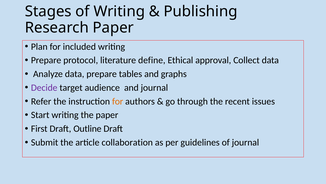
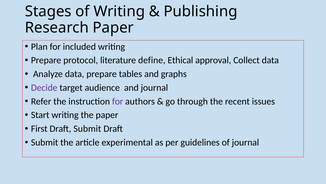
for colour: orange -> purple (118, 101)
Draft Outline: Outline -> Submit (87, 128)
collaboration: collaboration -> experimental (127, 142)
